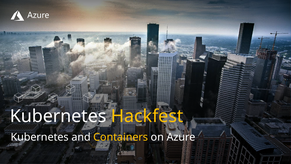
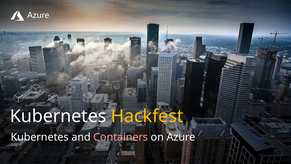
Containers colour: yellow -> pink (121, 137)
